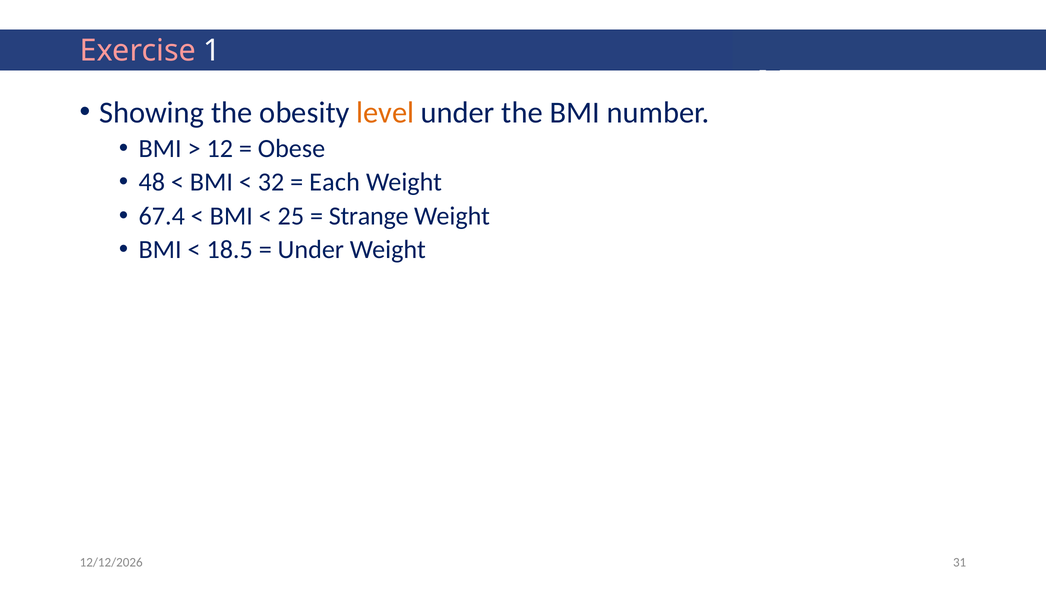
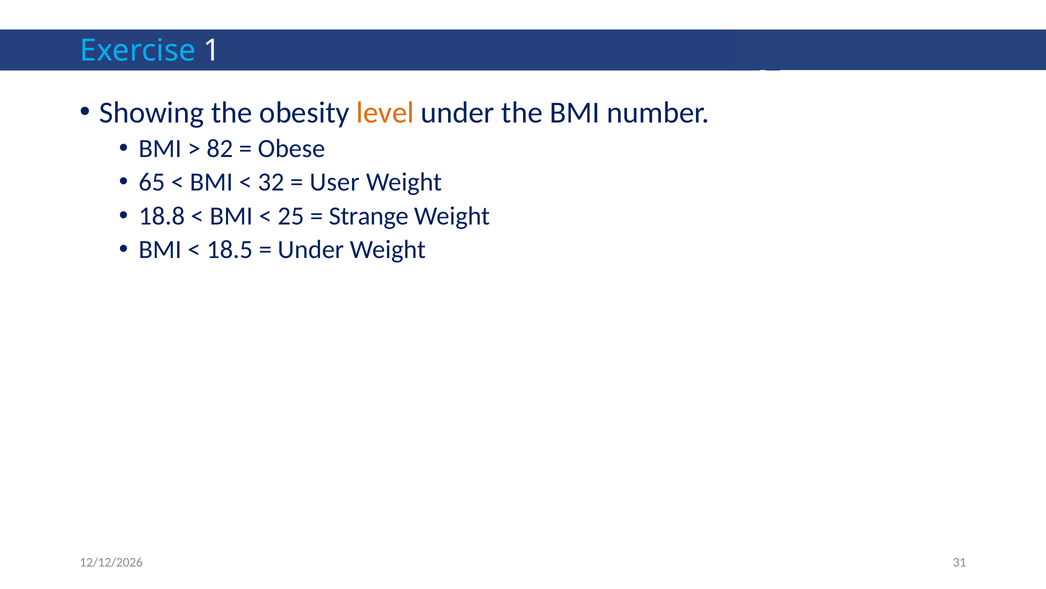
Exercise colour: pink -> light blue (138, 51)
12: 12 -> 82 (220, 148)
48: 48 -> 65 (152, 182)
Each: Each -> User (335, 182)
67.4: 67.4 -> 18.8 (162, 216)
